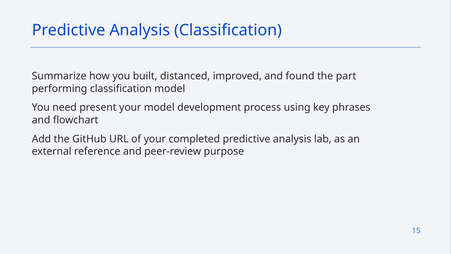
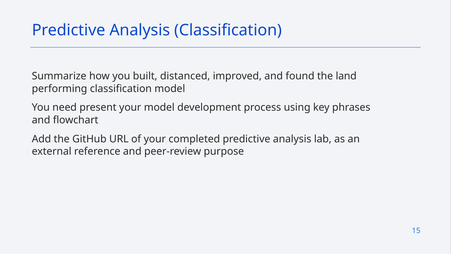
part: part -> land (346, 76)
